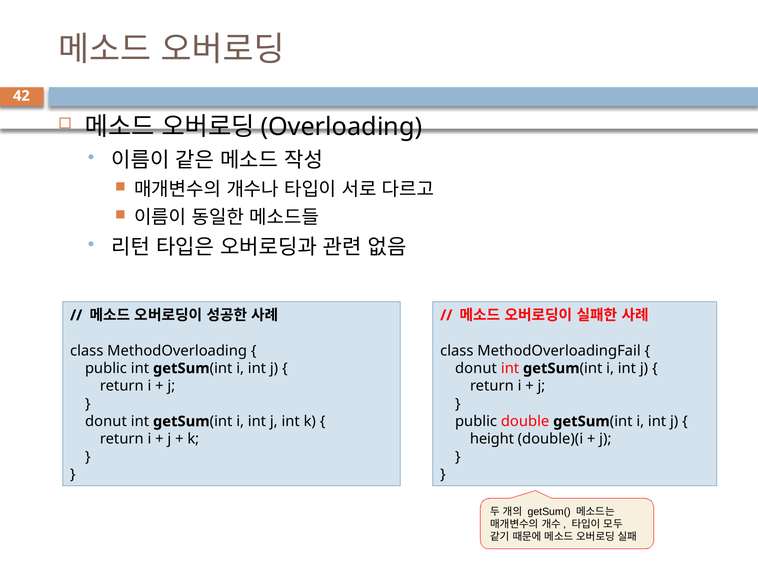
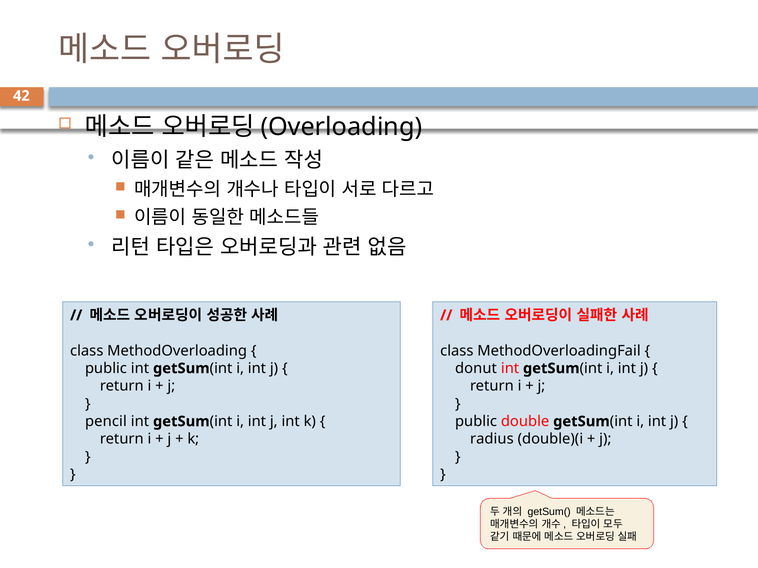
donut: donut -> pencil (106, 422)
height: height -> radius (492, 439)
